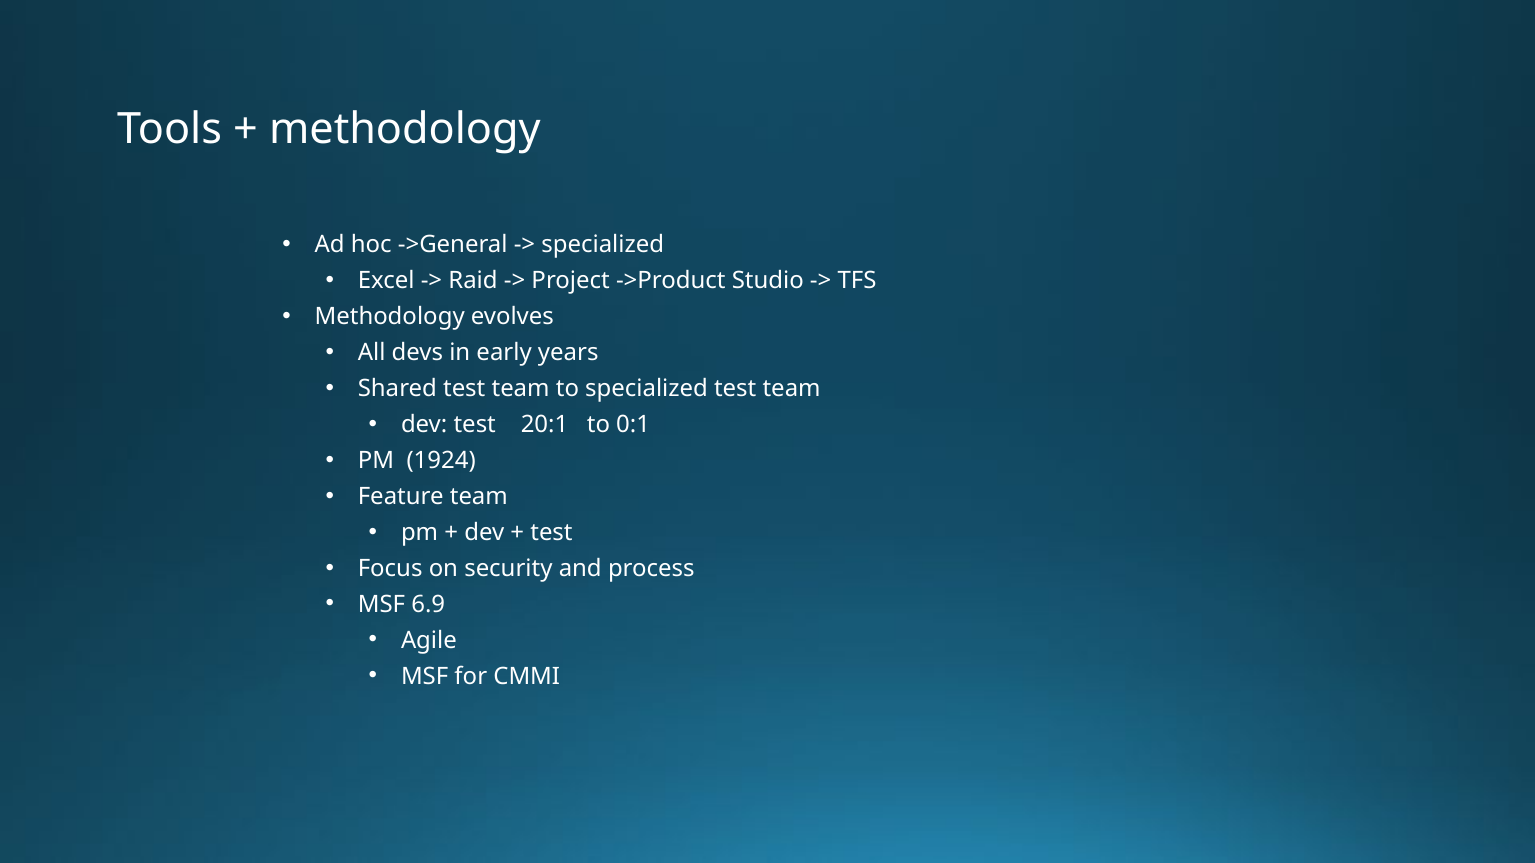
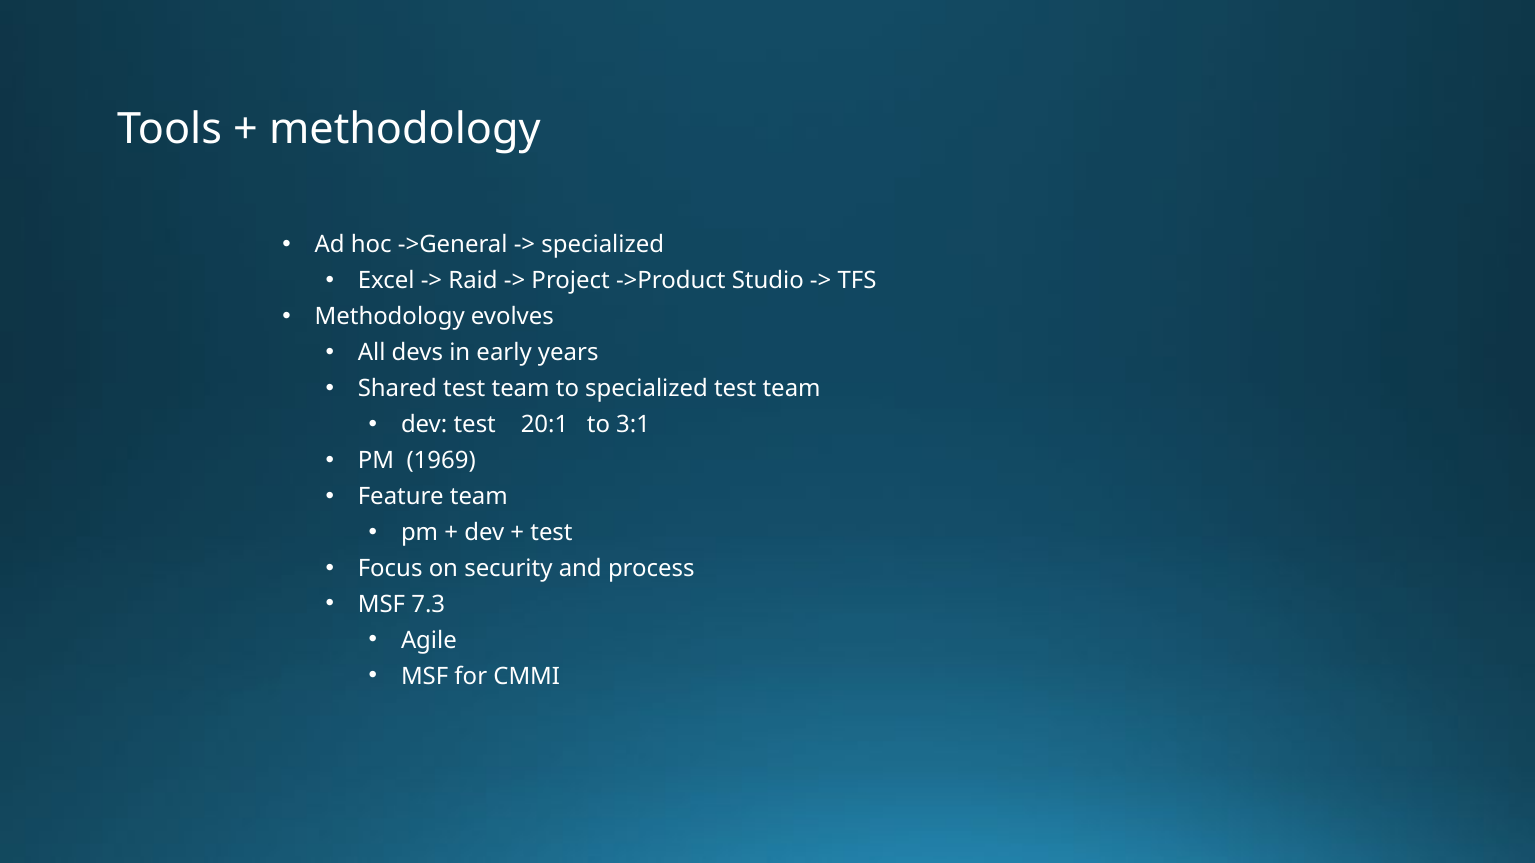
0:1: 0:1 -> 3:1 (633, 425)
1924: 1924 -> 1969 (441, 461)
6.9: 6.9 -> 7.3 (428, 605)
